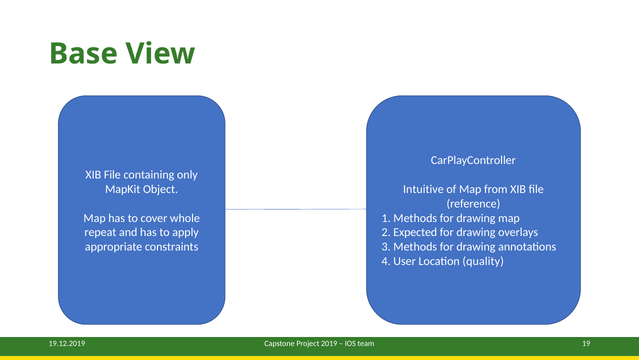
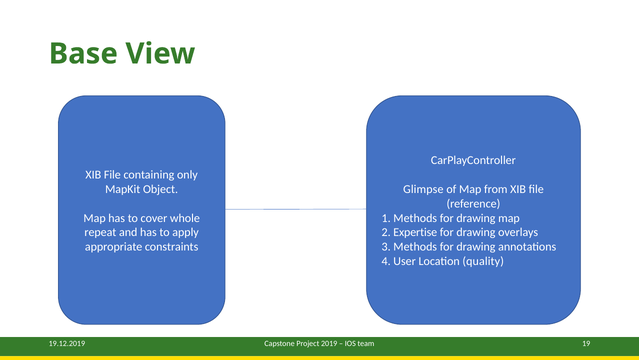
Intuitive: Intuitive -> Glimpse (423, 189)
Expected: Expected -> Expertise (415, 232)
